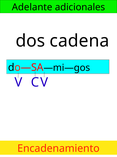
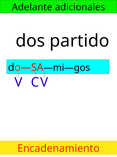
cadena: cadena -> partido (79, 41)
